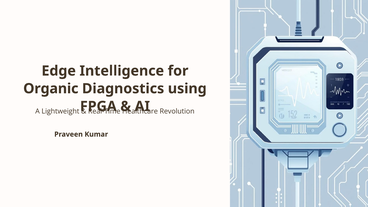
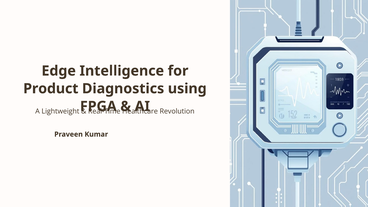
Organic: Organic -> Product (51, 89)
